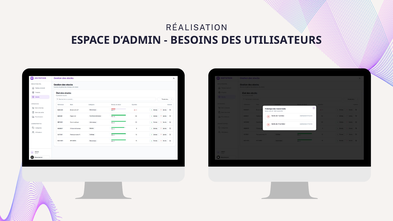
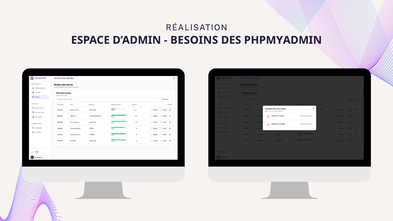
UTILISATEURS: UTILISATEURS -> PHPMYADMIN (283, 40)
